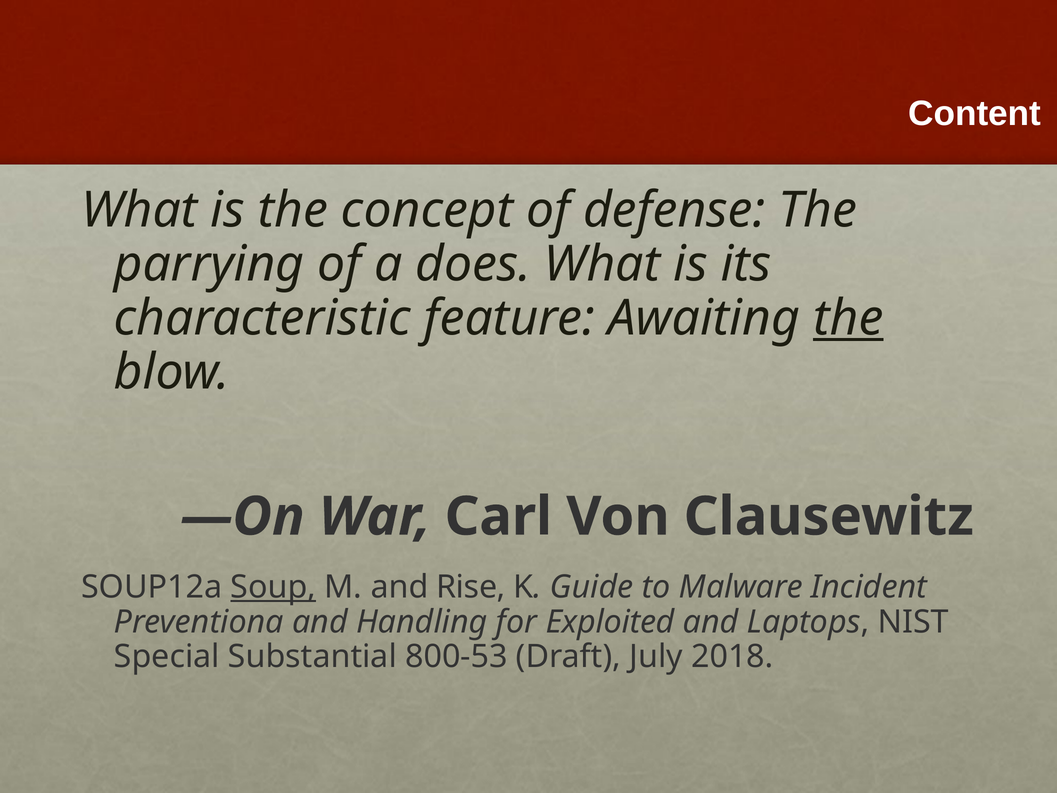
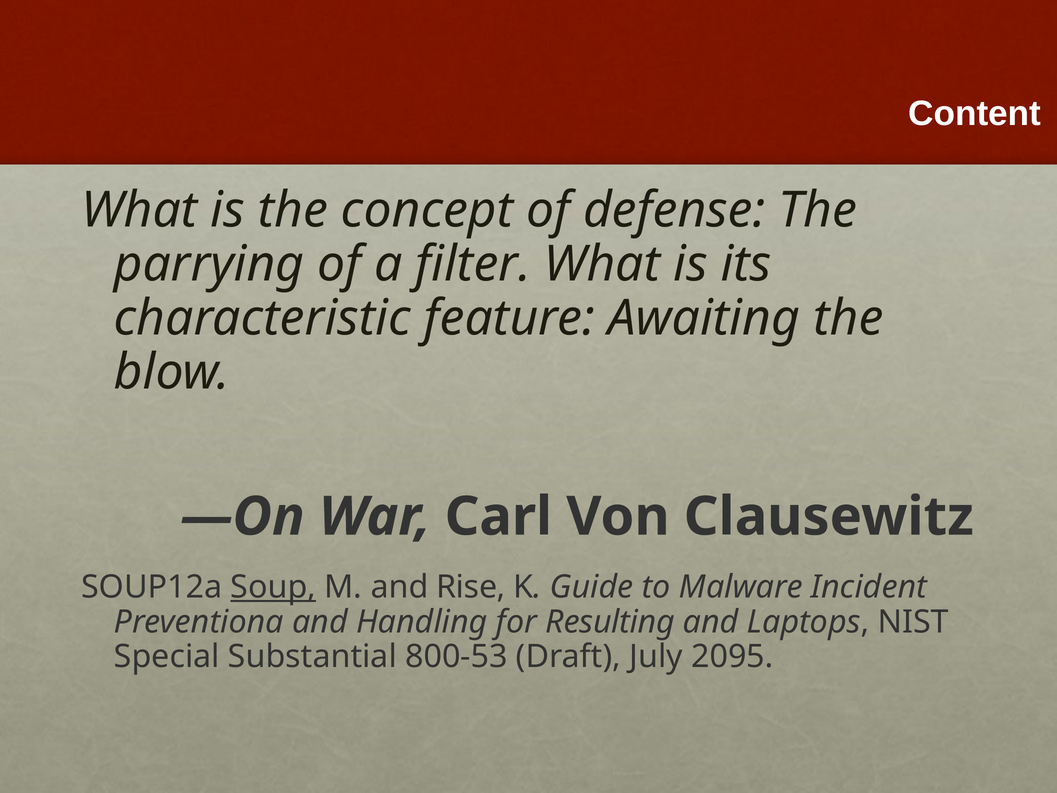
does: does -> filter (473, 264)
the underline: present -> none (848, 318)
Exploited: Exploited -> Resulting (610, 622)
2018: 2018 -> 2095 (732, 657)
